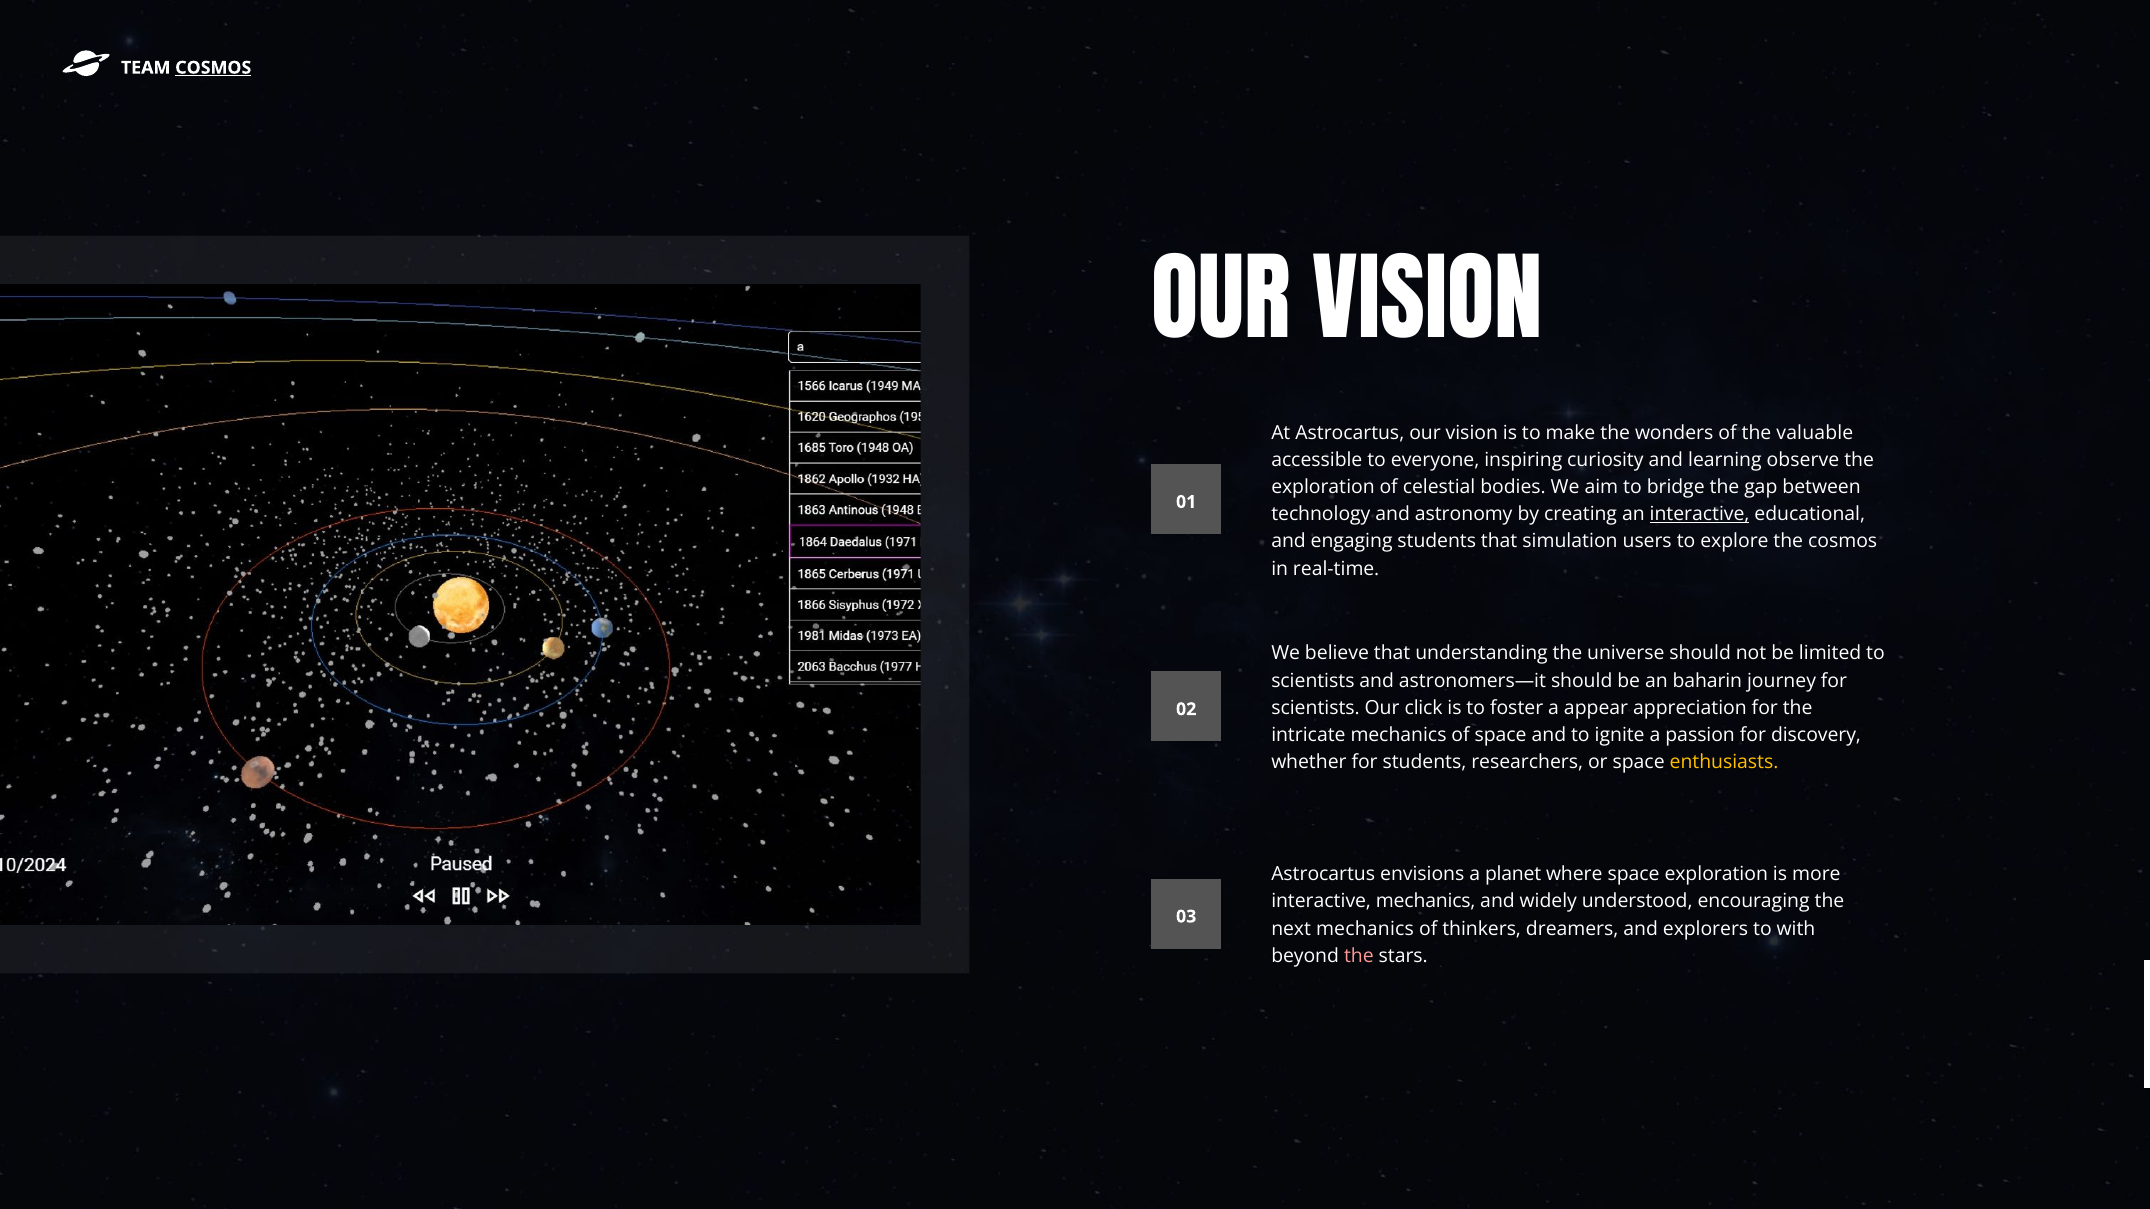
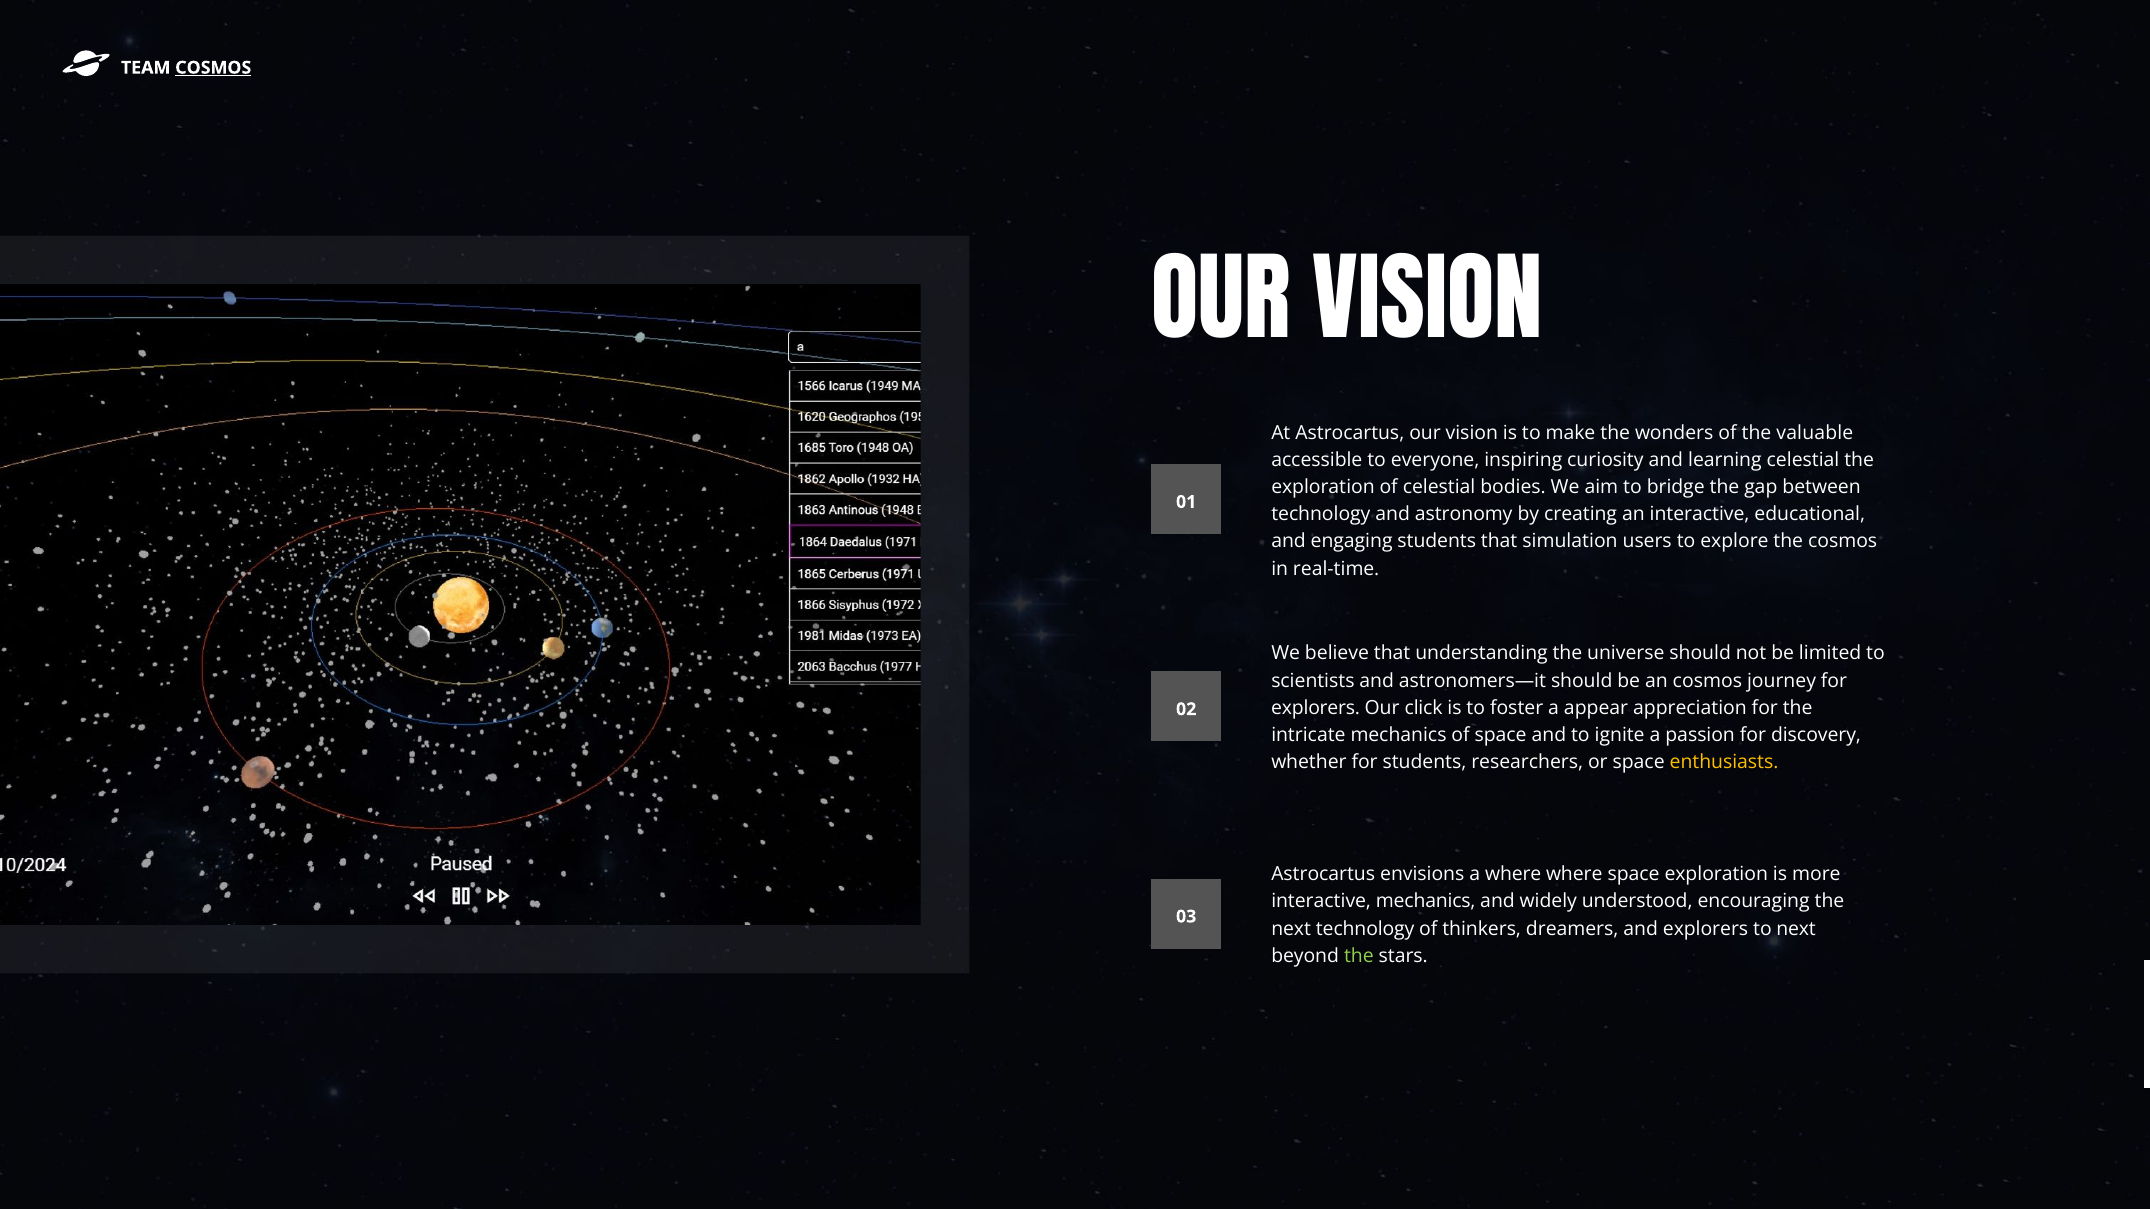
learning observe: observe -> celestial (1803, 460)
interactive underline: present -> none (1700, 514)
an baharin: baharin -> cosmos (1707, 681)
scientists: scientists -> explorers (1316, 708)
a planet: planet -> where (1513, 875)
next mechanics: mechanics -> technology (1365, 929)
to with: with -> next (1796, 929)
the colour: pink -> light green (1359, 956)
